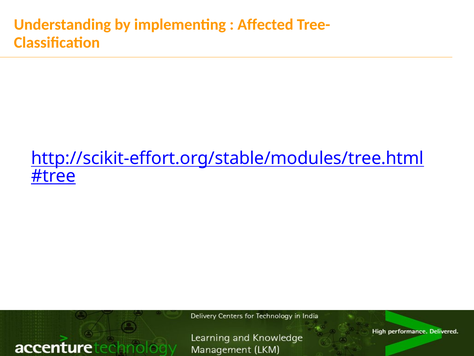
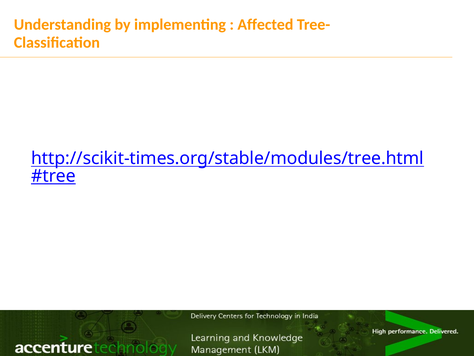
http://scikit-effort.org/stable/modules/tree.html: http://scikit-effort.org/stable/modules/tree.html -> http://scikit-times.org/stable/modules/tree.html (227, 158)
